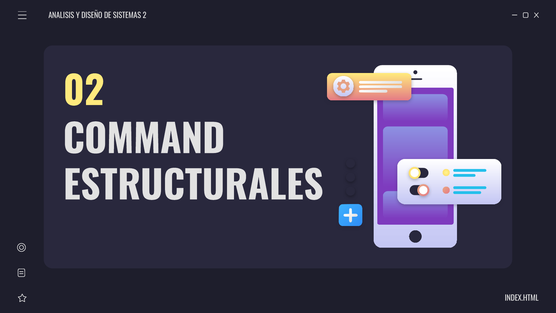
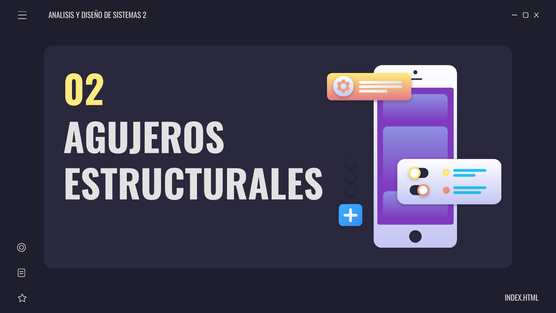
COMMAND: COMMAND -> AGUJEROS (144, 140)
